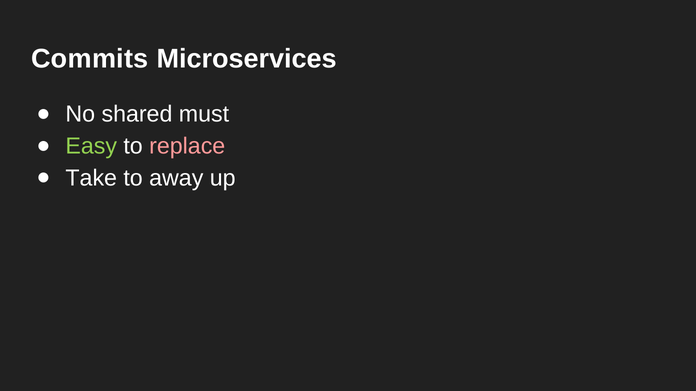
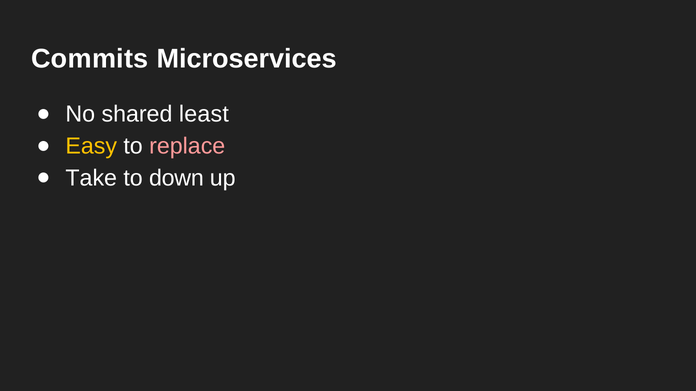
must: must -> least (204, 114)
Easy colour: light green -> yellow (91, 146)
away: away -> down (176, 178)
